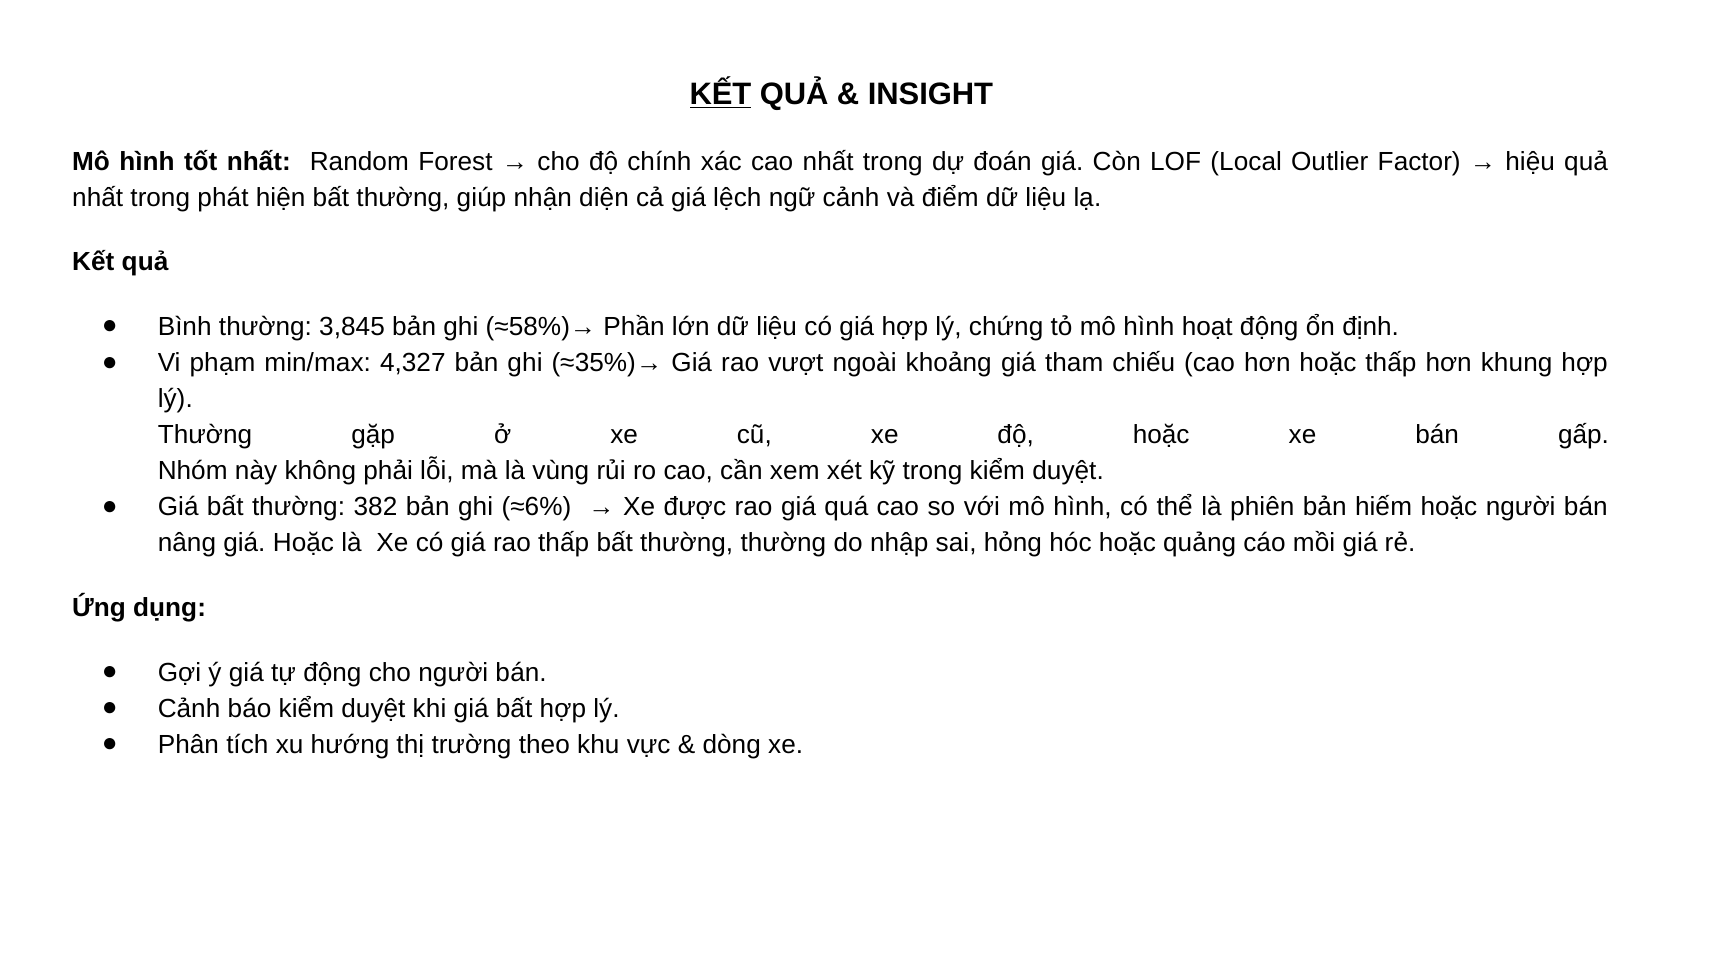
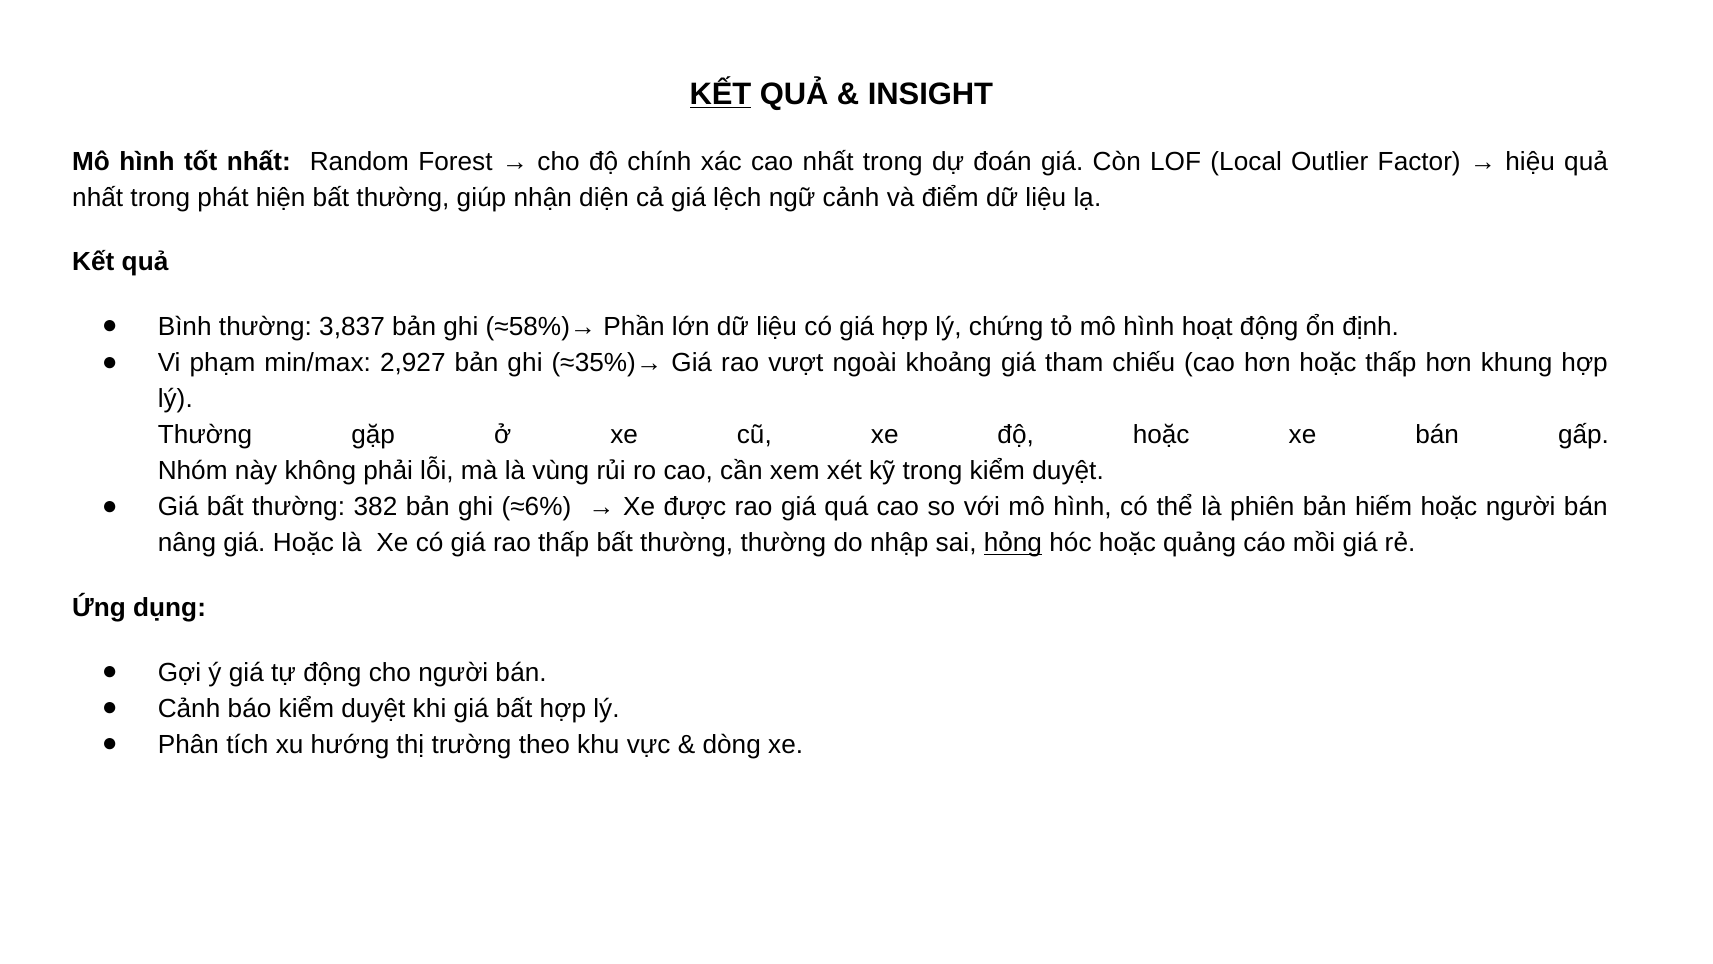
3,845: 3,845 -> 3,837 (352, 327)
4,327: 4,327 -> 2,927 (413, 363)
hỏng underline: none -> present (1013, 543)
